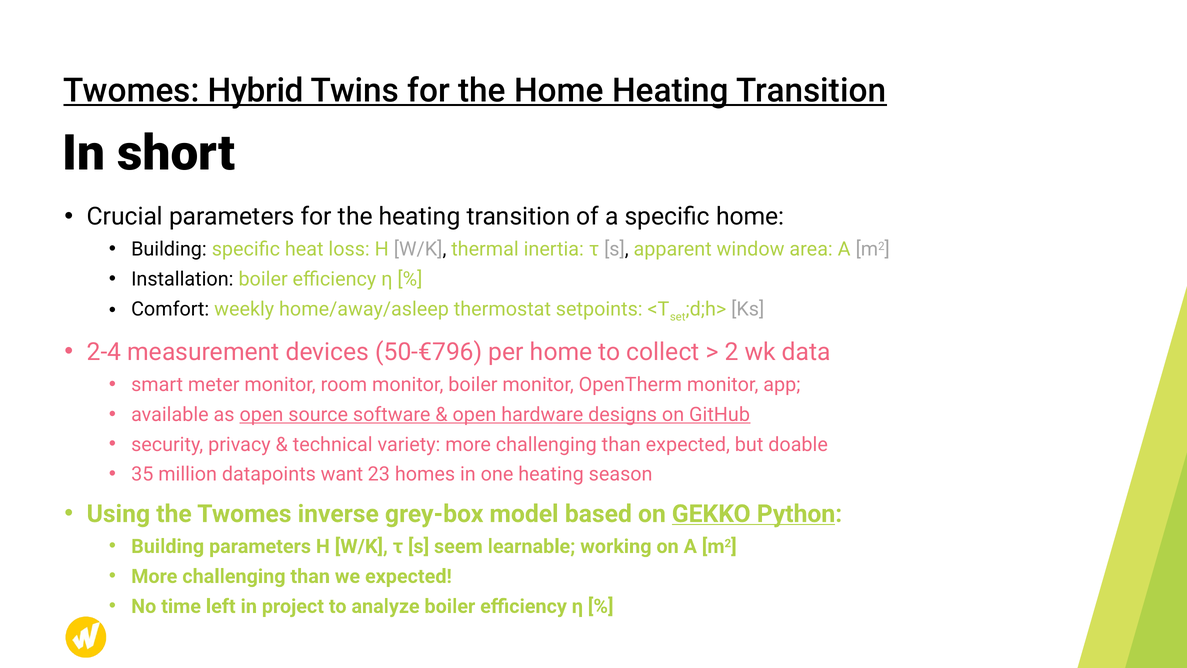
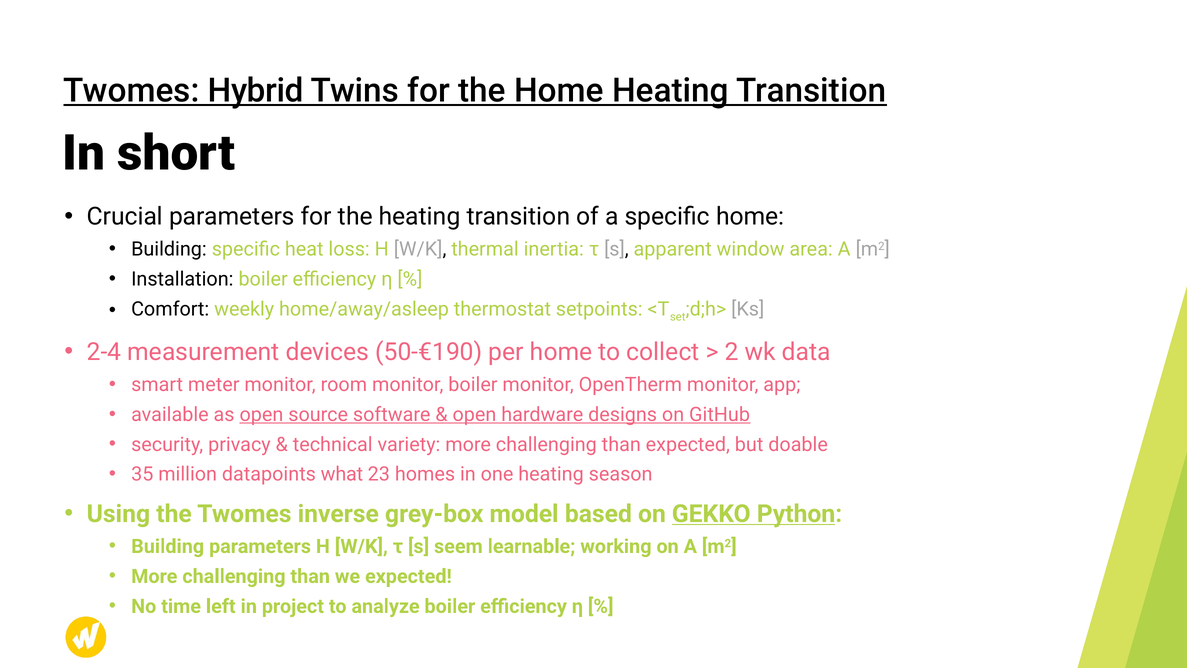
50-€796: 50-€796 -> 50-€190 (429, 352)
want: want -> what (342, 474)
